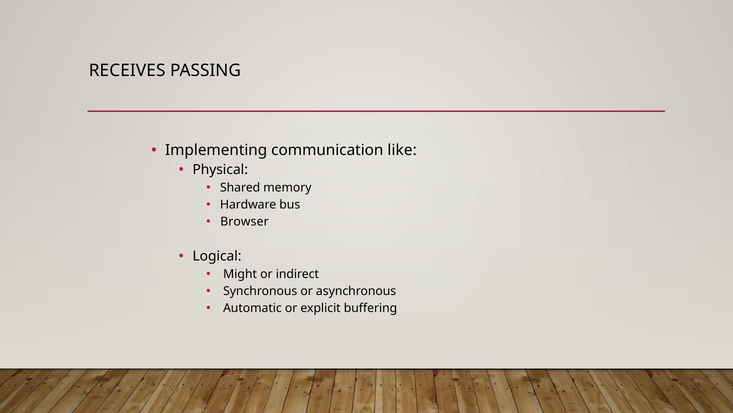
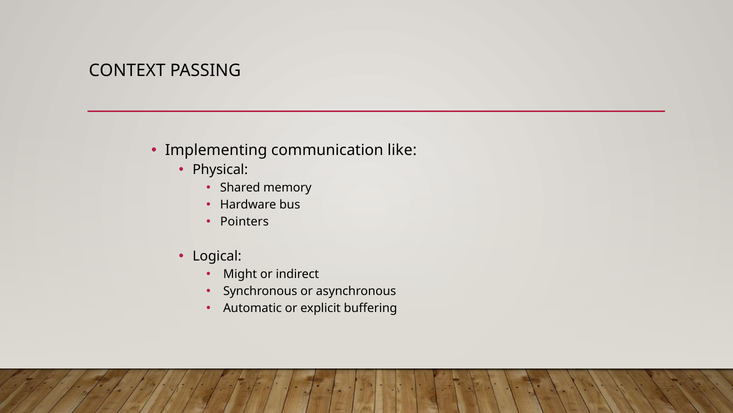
RECEIVES: RECEIVES -> CONTEXT (127, 71)
Browser: Browser -> Pointers (244, 221)
